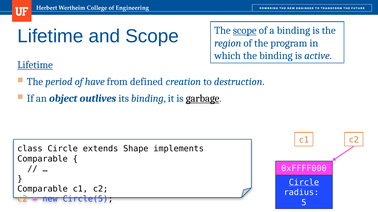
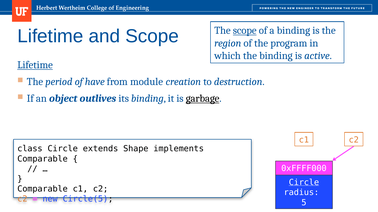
defined: defined -> module (147, 82)
